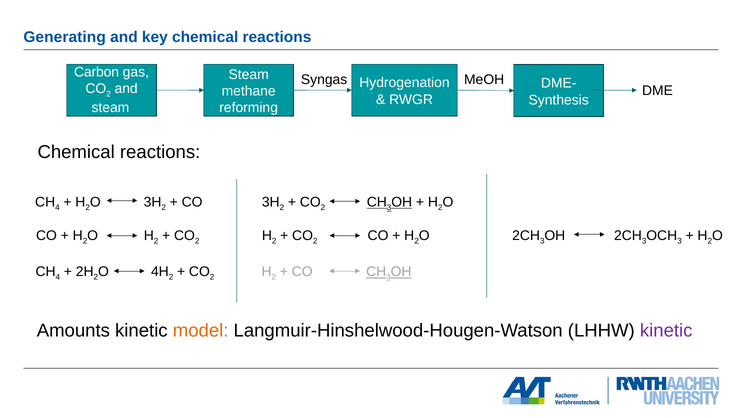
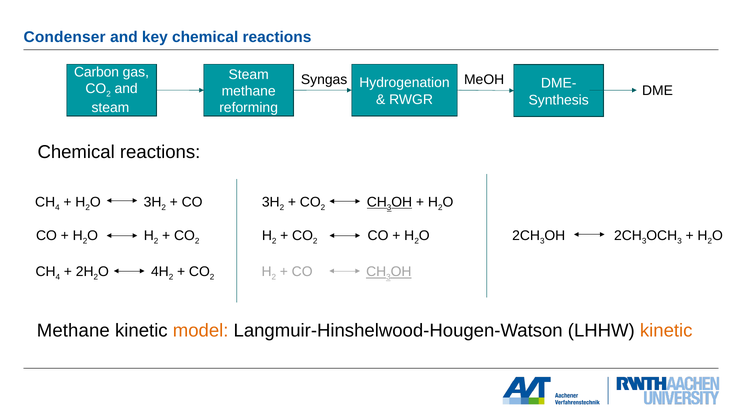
Generating: Generating -> Condenser (65, 37)
Amounts: Amounts -> Methane (73, 330)
kinetic colour: purple -> orange (666, 330)
